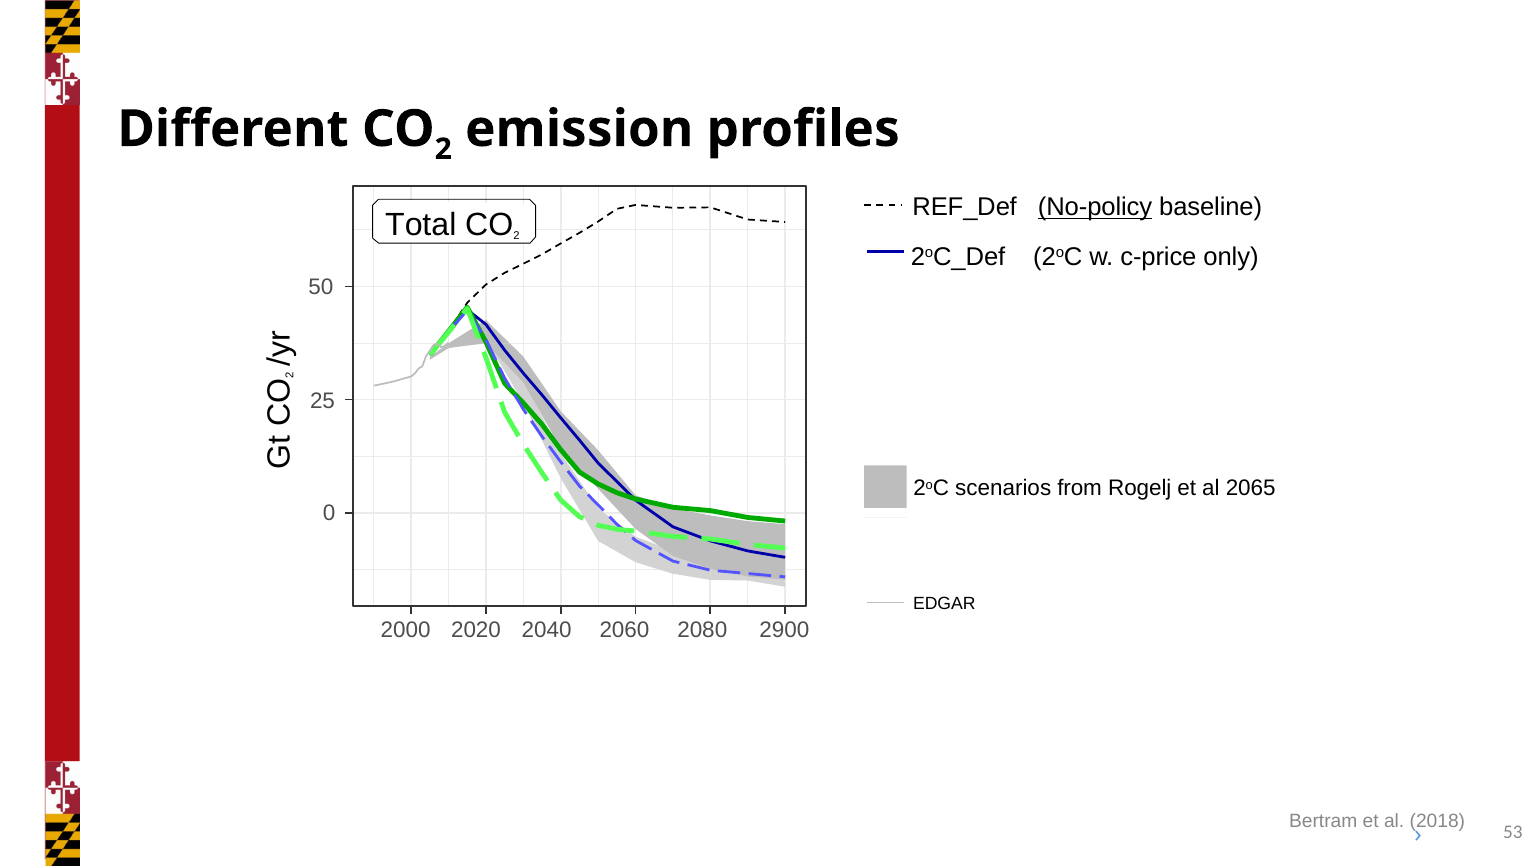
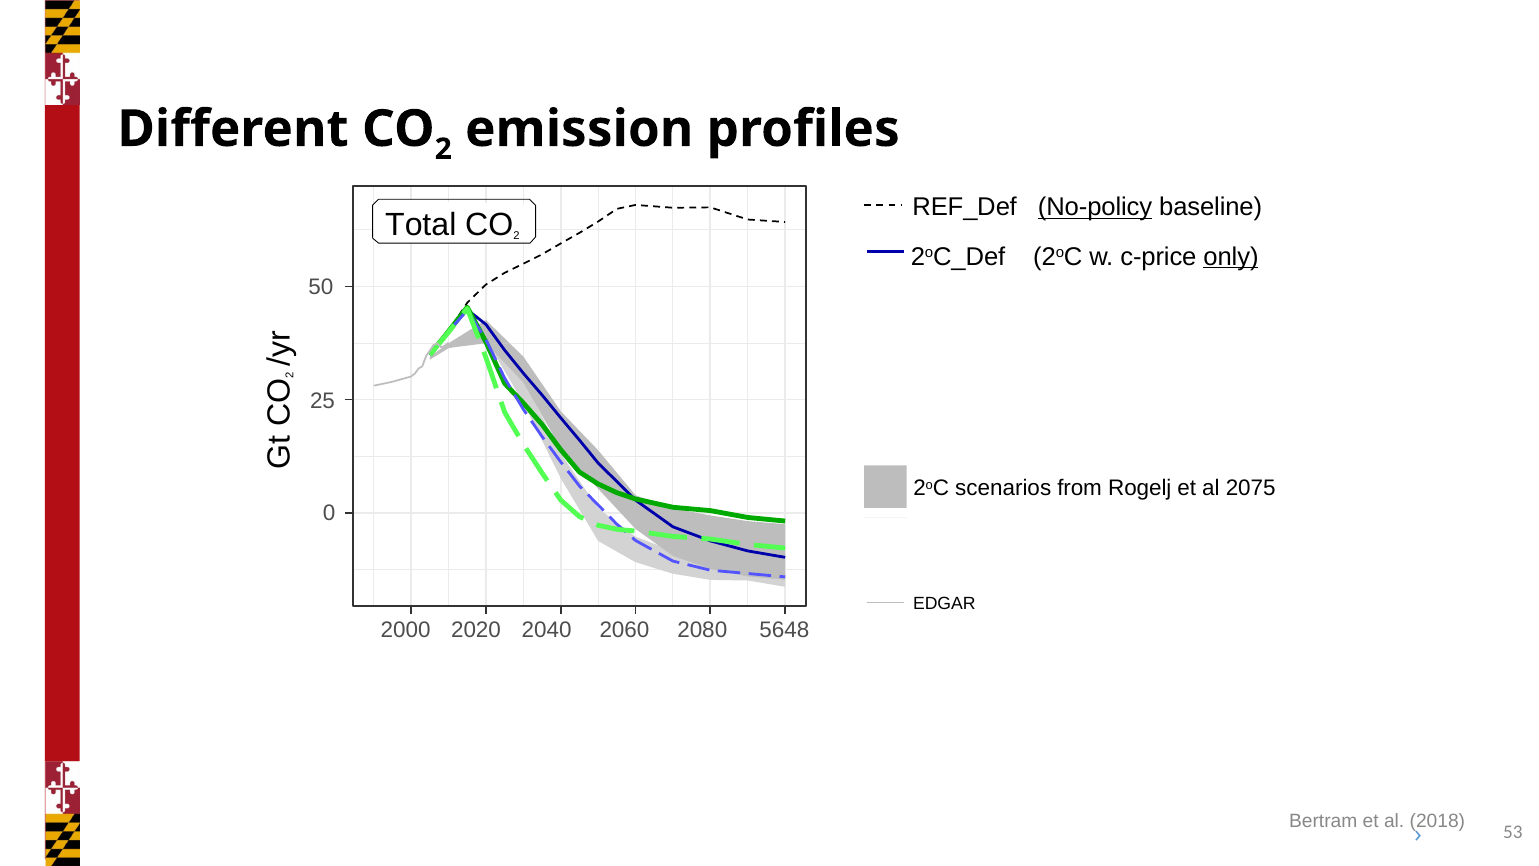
only underline: none -> present (1231, 257)
2065: 2065 -> 2075 (1251, 488)
2900: 2900 -> 5648 (784, 630)
